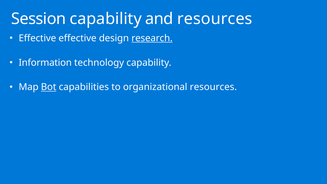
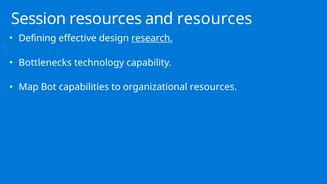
Session capability: capability -> resources (106, 19)
Effective: Effective -> Defining (37, 38)
Information: Information -> Bottlenecks (45, 63)
Bot underline: present -> none (49, 87)
